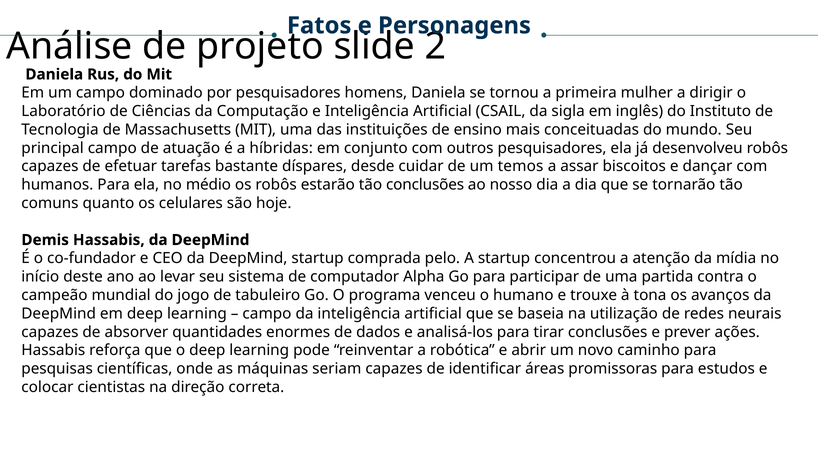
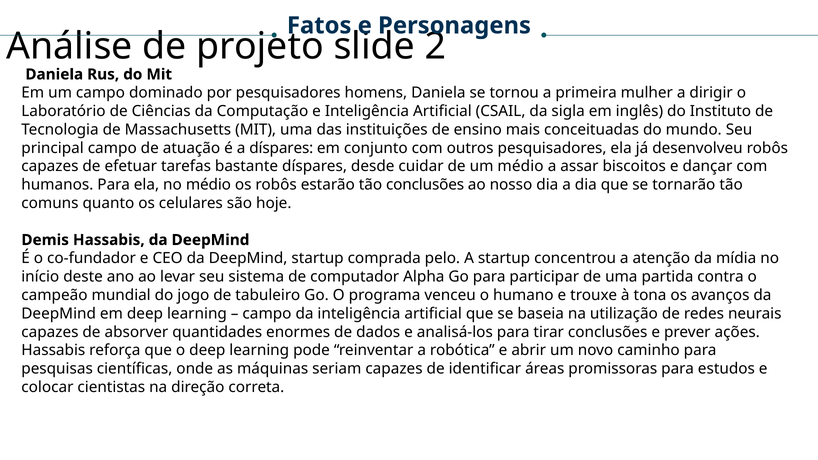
a híbridas: híbridas -> díspares (281, 148)
um temos: temos -> médio (521, 166)
